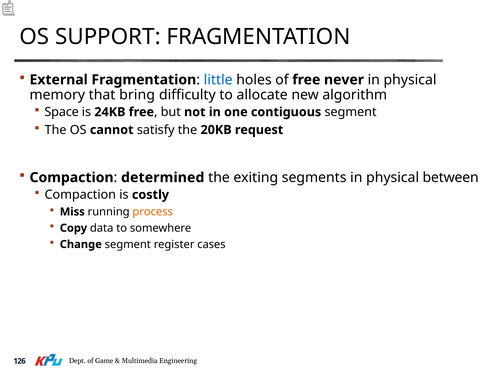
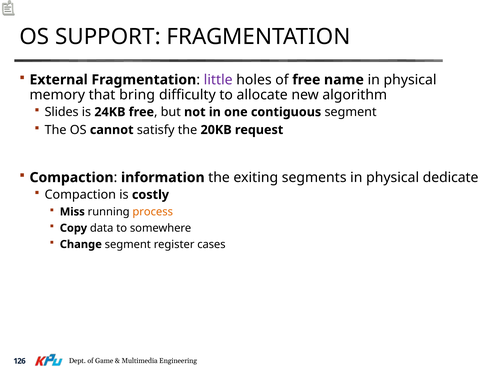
little colour: blue -> purple (218, 80)
never: never -> name (344, 80)
Space: Space -> Slides (62, 112)
determined: determined -> information (163, 178)
between: between -> dedicate (451, 178)
